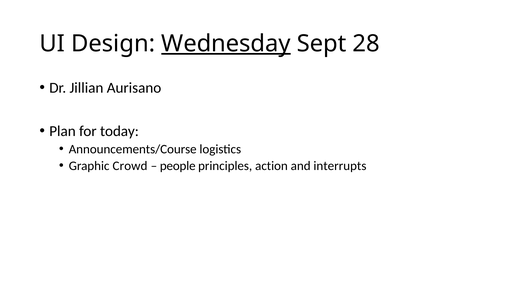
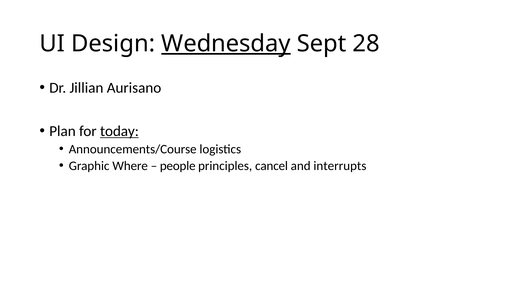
today underline: none -> present (119, 131)
Crowd: Crowd -> Where (130, 166)
action: action -> cancel (272, 166)
